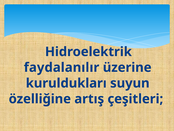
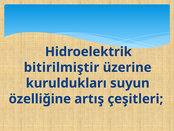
faydalanılır: faydalanılır -> bitirilmiştir (62, 67)
